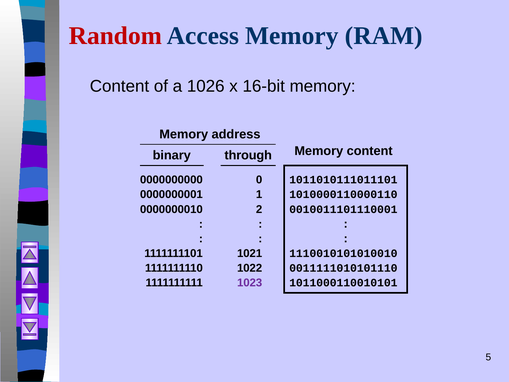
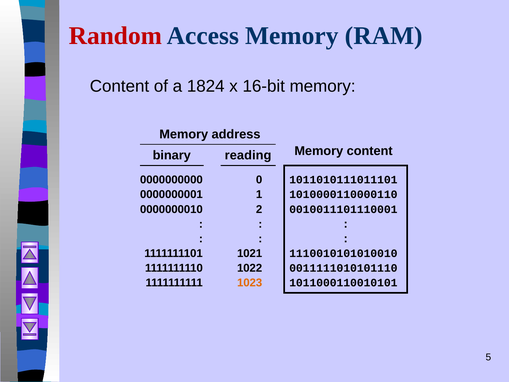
1026: 1026 -> 1824 (206, 86)
through: through -> reading (248, 155)
1023 colour: purple -> orange (250, 283)
